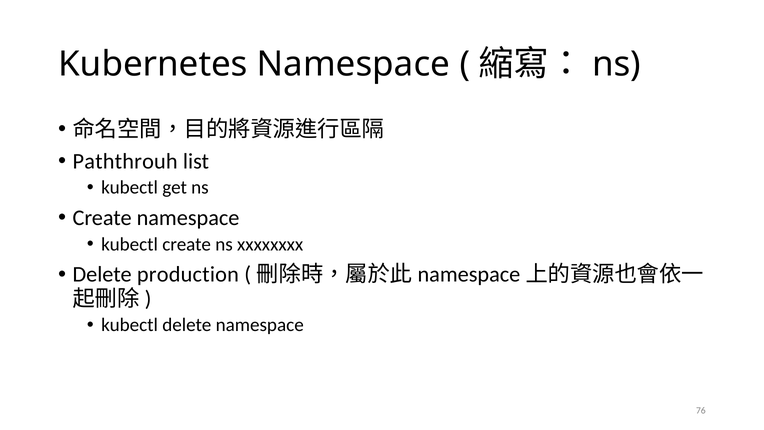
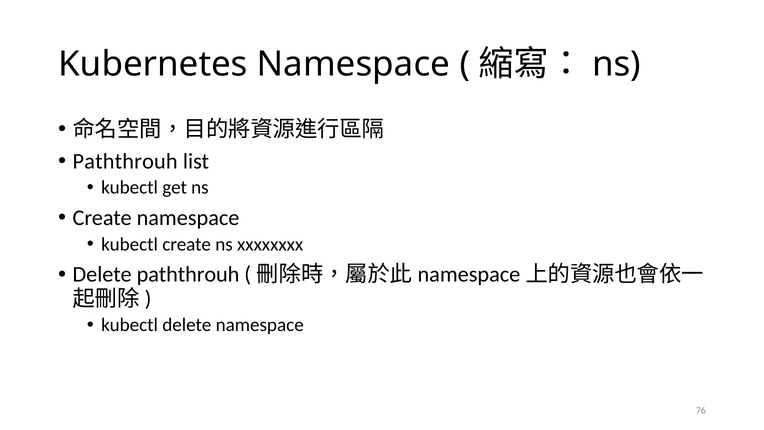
Delete production: production -> paththrouh (188, 274)
